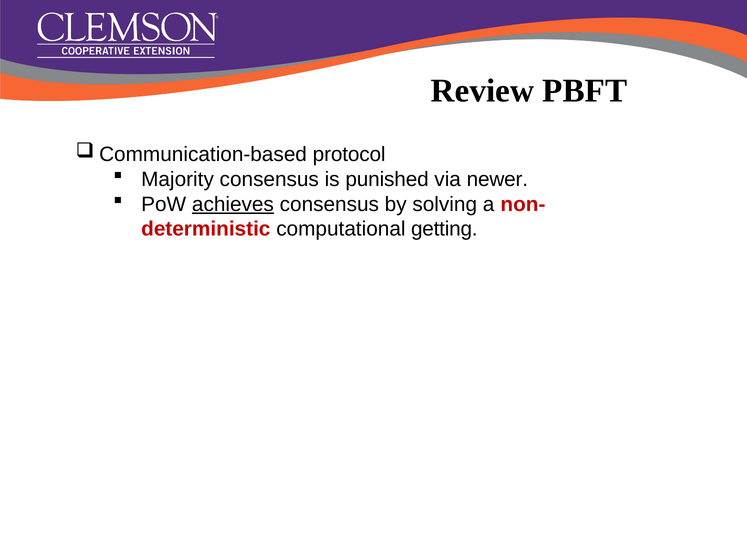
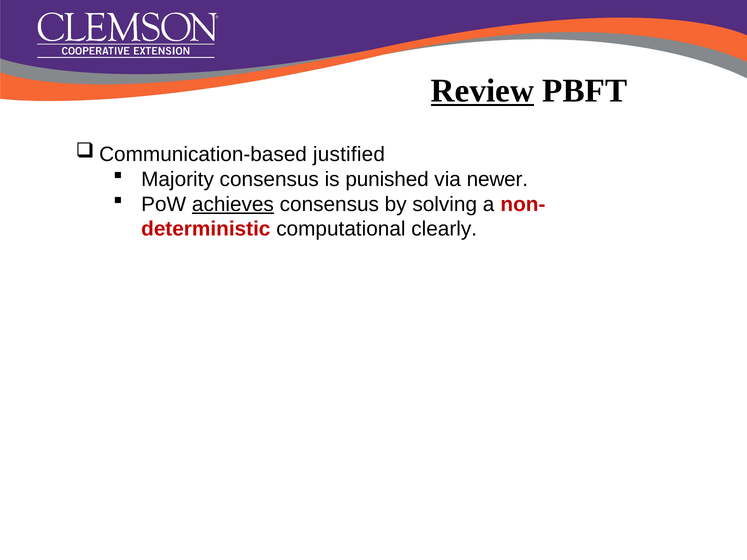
Review underline: none -> present (482, 91)
protocol: protocol -> justified (349, 155)
getting: getting -> clearly (444, 229)
